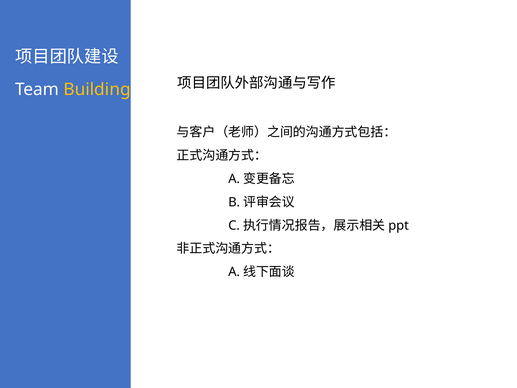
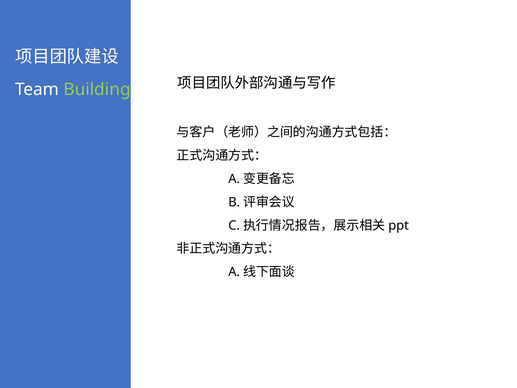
Building colour: yellow -> light green (97, 89)
